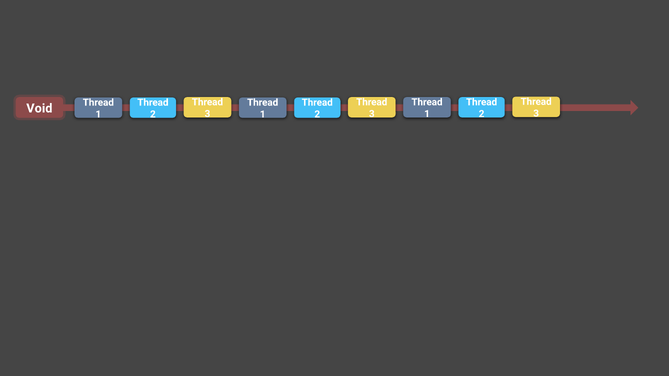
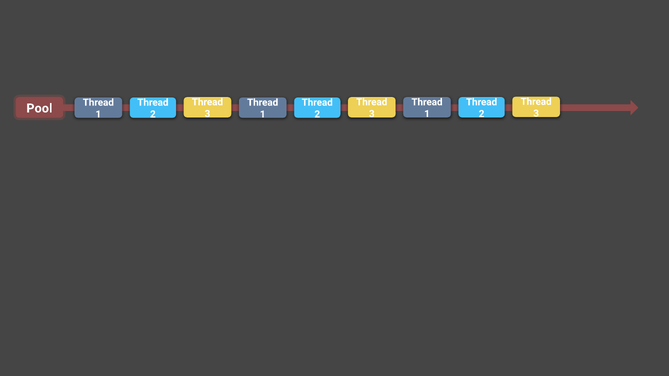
Void: Void -> Pool (39, 108)
